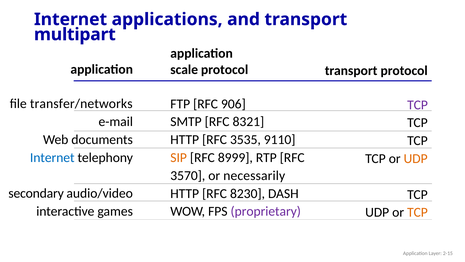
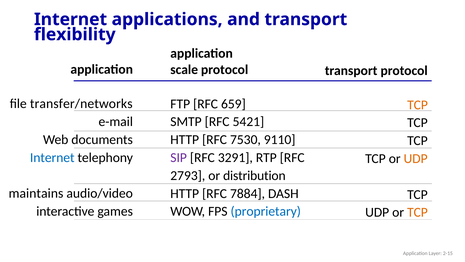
multipart: multipart -> flexibility (75, 34)
906: 906 -> 659 (233, 104)
TCP colour: purple -> orange (418, 105)
8321: 8321 -> 5421 (248, 122)
3535: 3535 -> 7530 (245, 140)
SIP colour: orange -> purple (179, 157)
8999: 8999 -> 3291 (235, 157)
3570: 3570 -> 2793 (188, 175)
necessarily: necessarily -> distribution (254, 175)
secondary: secondary -> maintains (36, 193)
8230: 8230 -> 7884 (248, 193)
proprietary colour: purple -> blue (266, 211)
